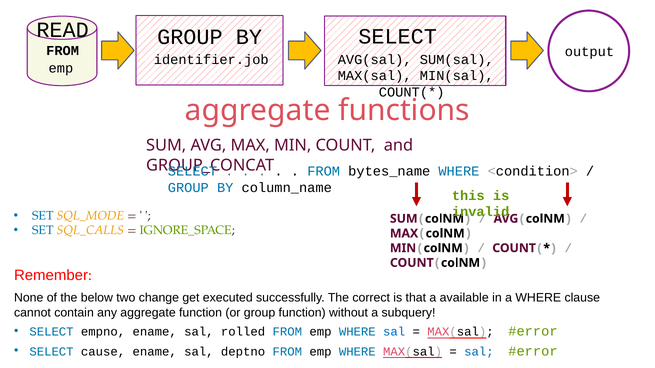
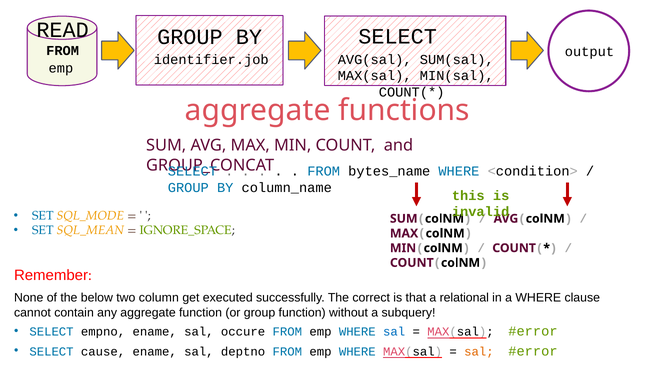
SQL_CALLS: SQL_CALLS -> SQL_MEAN (90, 231)
change: change -> column (159, 298)
available: available -> relational (464, 298)
rolled: rolled -> occure (243, 332)
sal colour: blue -> orange (479, 352)
